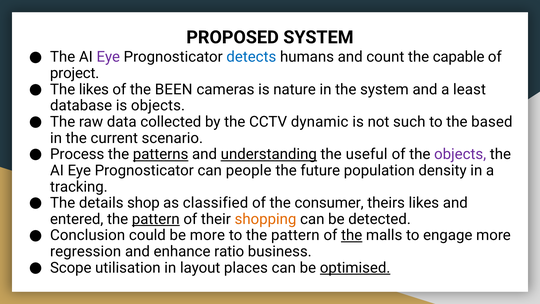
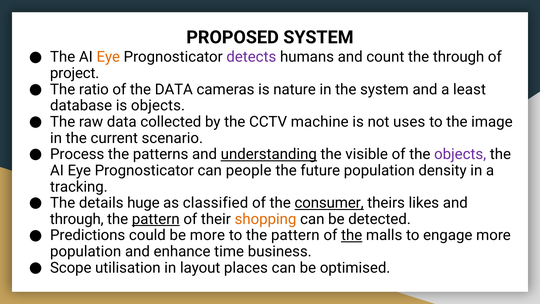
Eye colour: purple -> orange (108, 57)
detects colour: blue -> purple (251, 57)
the capable: capable -> through (459, 57)
The likes: likes -> ratio (94, 89)
the BEEN: BEEN -> DATA (174, 89)
dynamic: dynamic -> machine (320, 122)
such: such -> uses (409, 122)
based: based -> image (492, 122)
patterns underline: present -> none (161, 154)
useful: useful -> visible (367, 154)
shop: shop -> huge (143, 203)
consumer underline: none -> present (329, 203)
entered: entered -> through (77, 219)
Conclusion: Conclusion -> Predictions (88, 235)
regression: regression -> population (86, 251)
ratio: ratio -> time (229, 251)
optimised underline: present -> none (355, 268)
